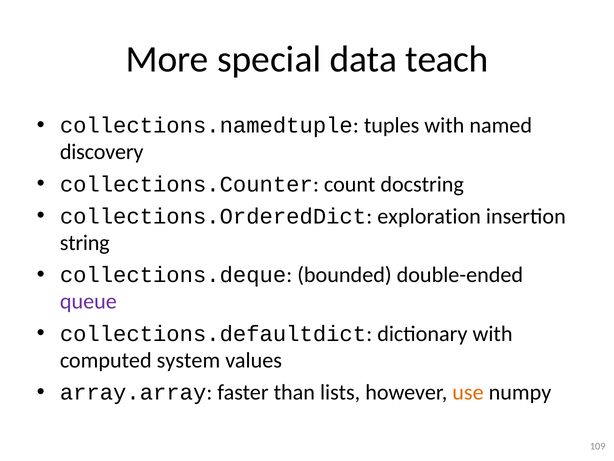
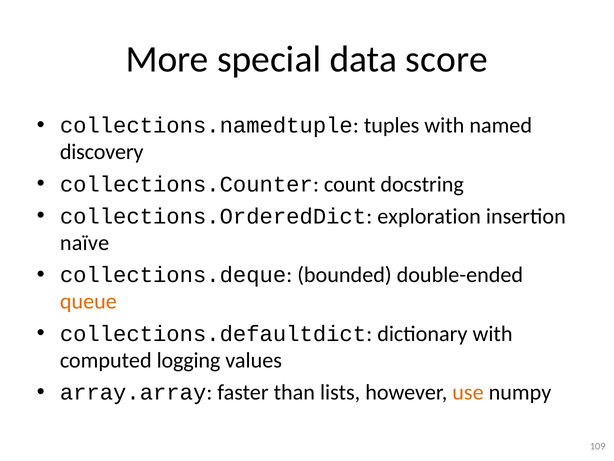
teach: teach -> score (447, 59)
string: string -> naïve (85, 243)
queue colour: purple -> orange (88, 301)
system: system -> logging (189, 360)
